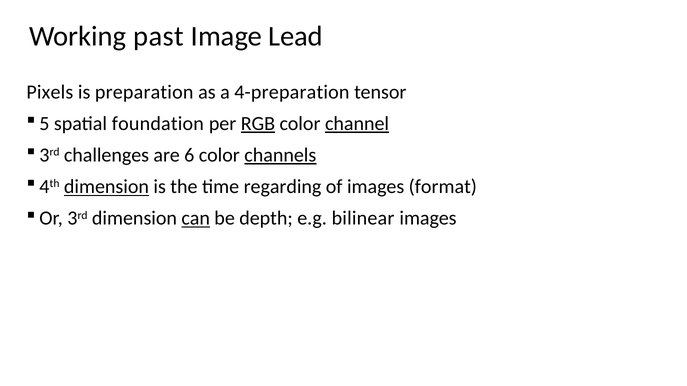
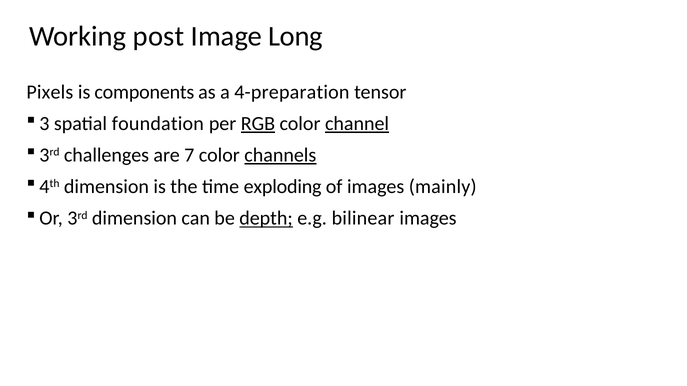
past: past -> post (159, 36)
Lead: Lead -> Long (296, 36)
preparation: preparation -> components (144, 92)
5: 5 -> 3 (44, 124)
6: 6 -> 7 (189, 155)
dimension underline: present -> none (106, 187)
regarding: regarding -> exploding (283, 187)
format: format -> mainly (443, 187)
can underline: present -> none (196, 219)
depth underline: none -> present (266, 219)
